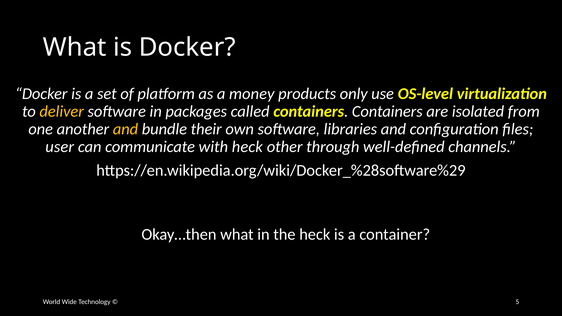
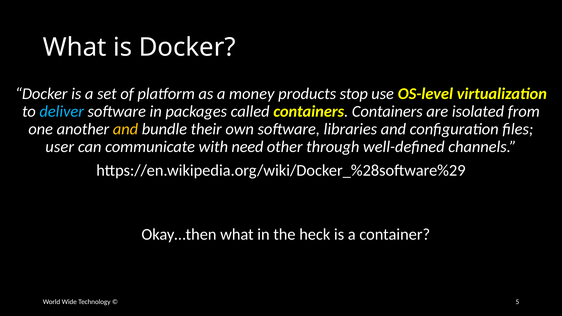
only: only -> stop (354, 94)
deliver colour: yellow -> light blue (62, 112)
with heck: heck -> need (247, 147)
